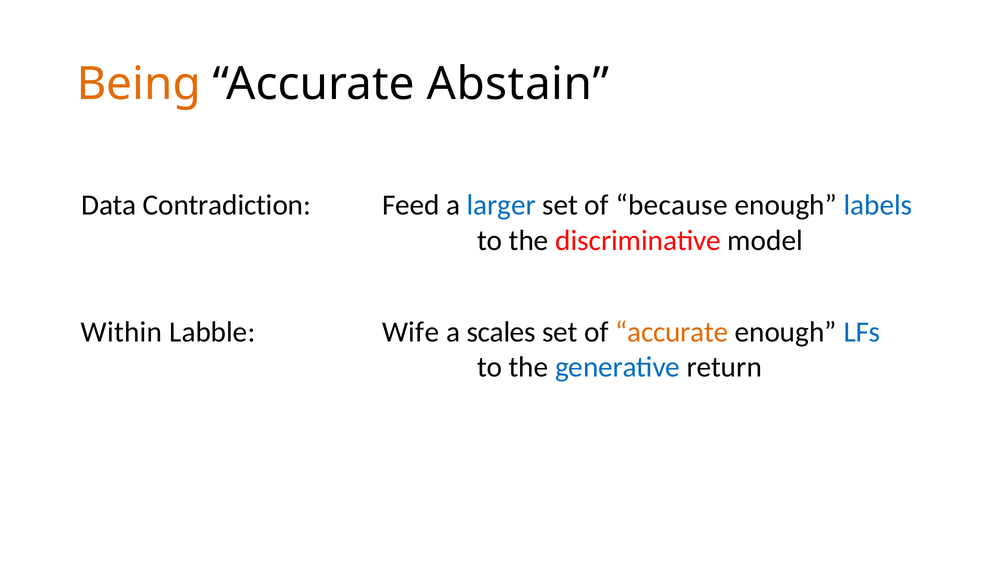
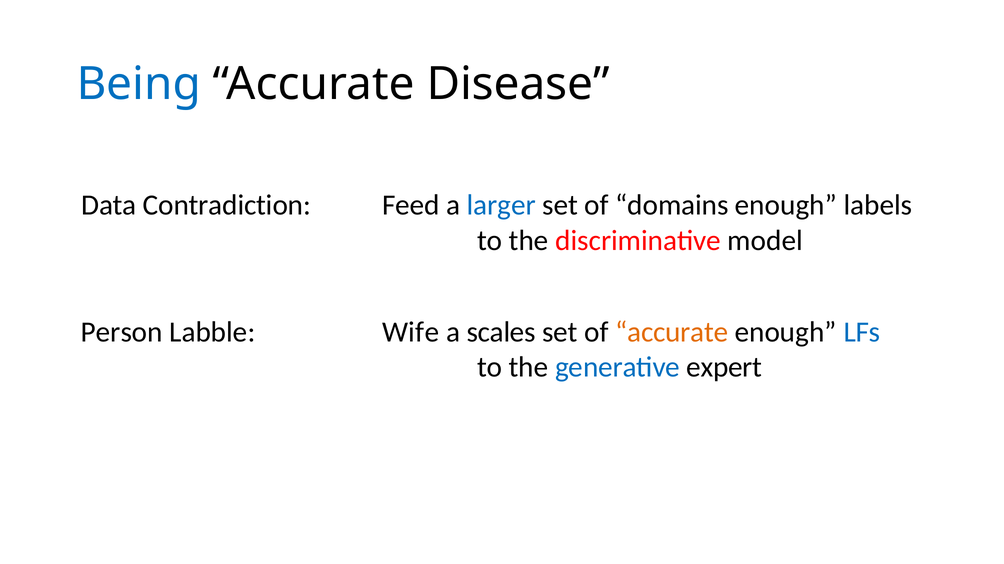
Being colour: orange -> blue (139, 84)
Abstain: Abstain -> Disease (518, 84)
because: because -> domains (672, 206)
labels colour: blue -> black (878, 206)
Within: Within -> Person (122, 333)
return: return -> expert (724, 368)
